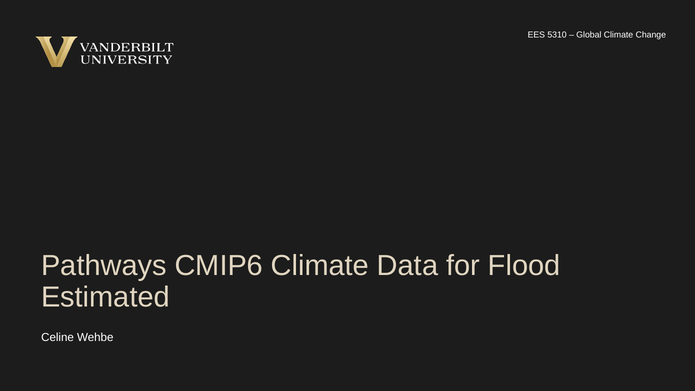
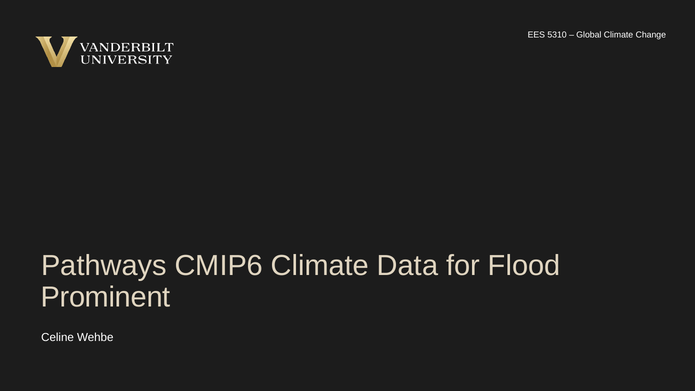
Estimated: Estimated -> Prominent (106, 297)
